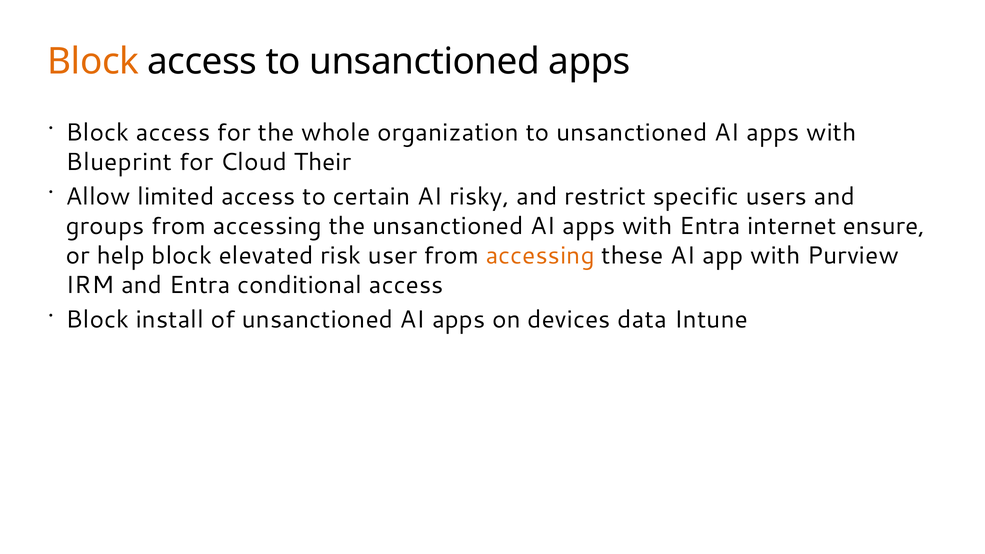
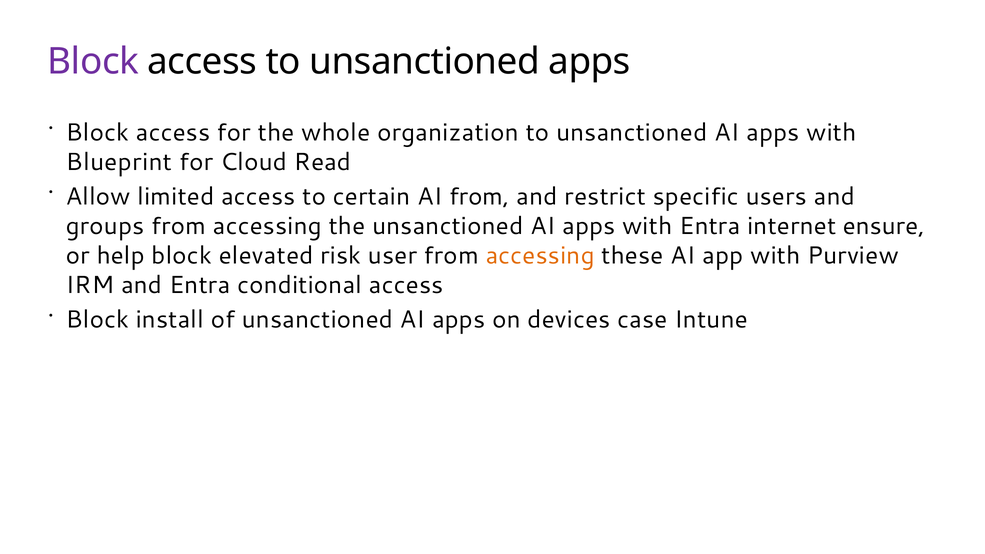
Block colour: orange -> purple (93, 62)
Their: Their -> Read (323, 162)
AI risky: risky -> from (479, 196)
data: data -> case (642, 320)
